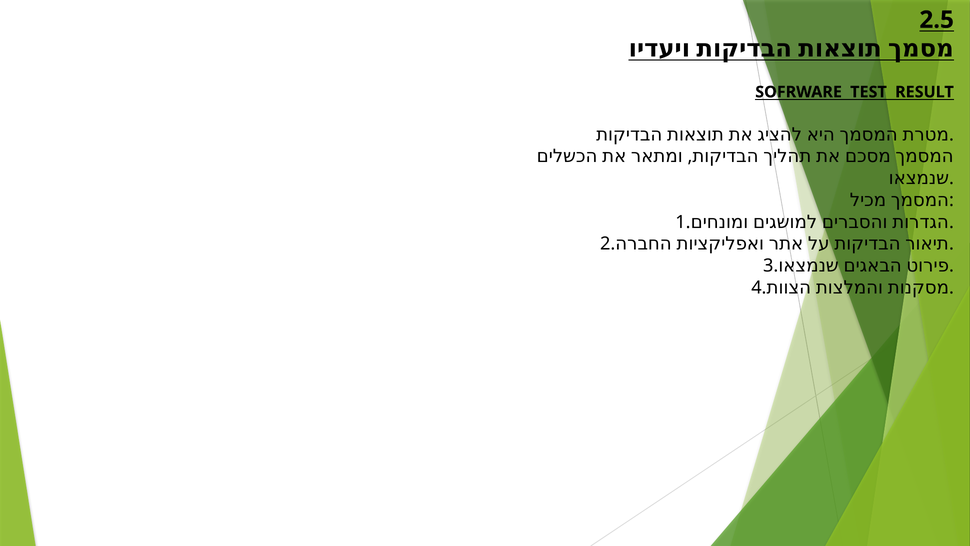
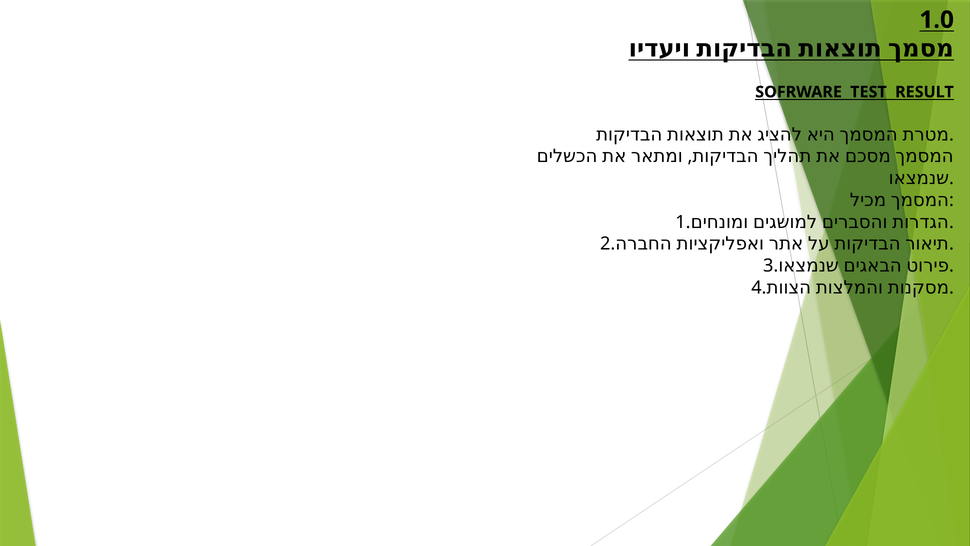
2.5: 2.5 -> 1.0 (937, 20)
